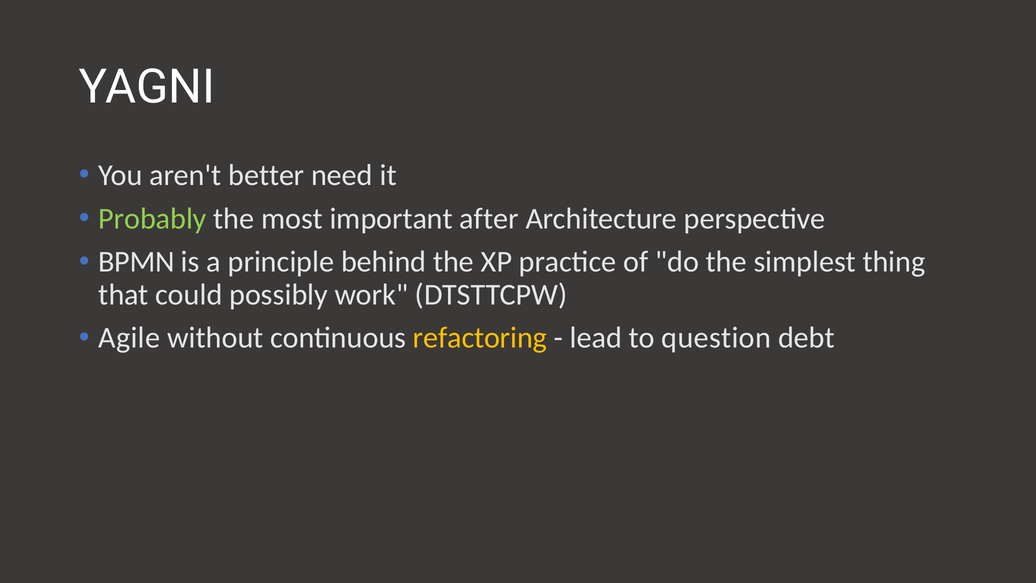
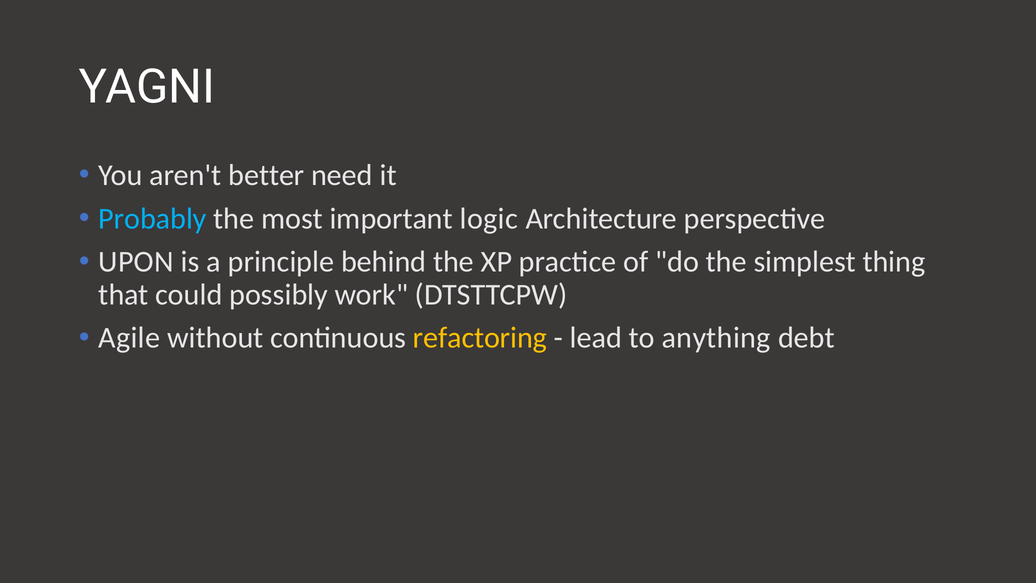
Probably colour: light green -> light blue (153, 218)
after: after -> logic (489, 218)
BPMN: BPMN -> UPON (136, 262)
question: question -> anything (716, 338)
